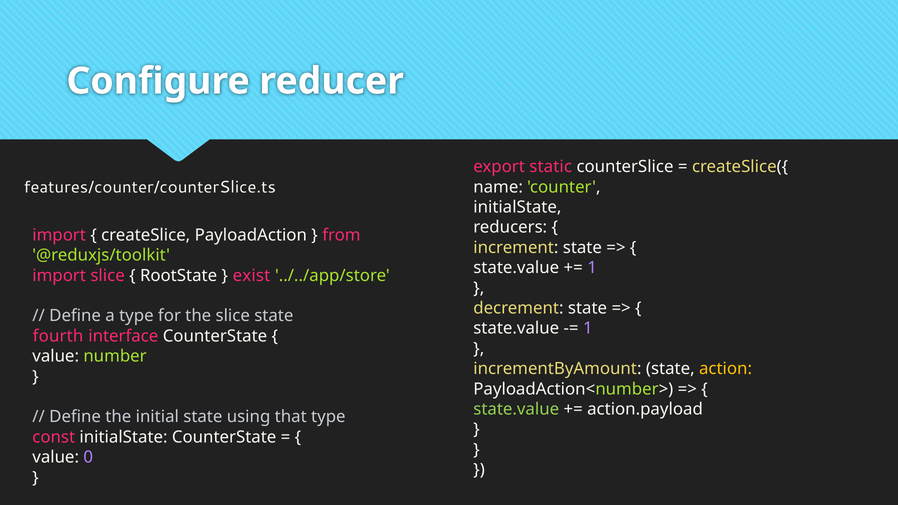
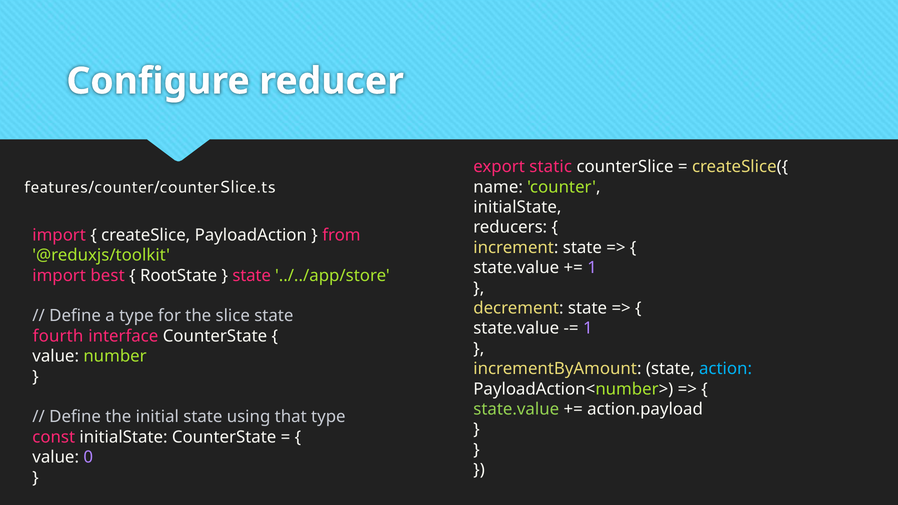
import slice: slice -> best (108, 276)
exist: exist -> state (252, 276)
action colour: yellow -> light blue (726, 369)
